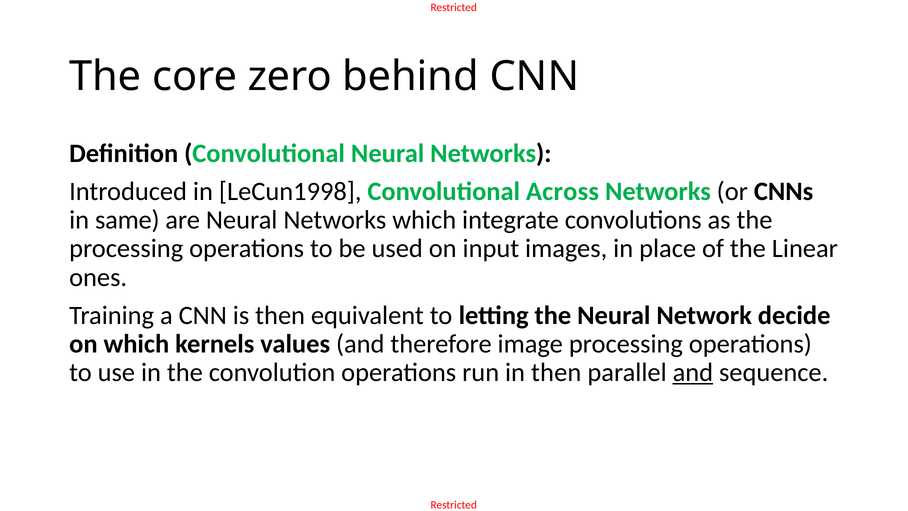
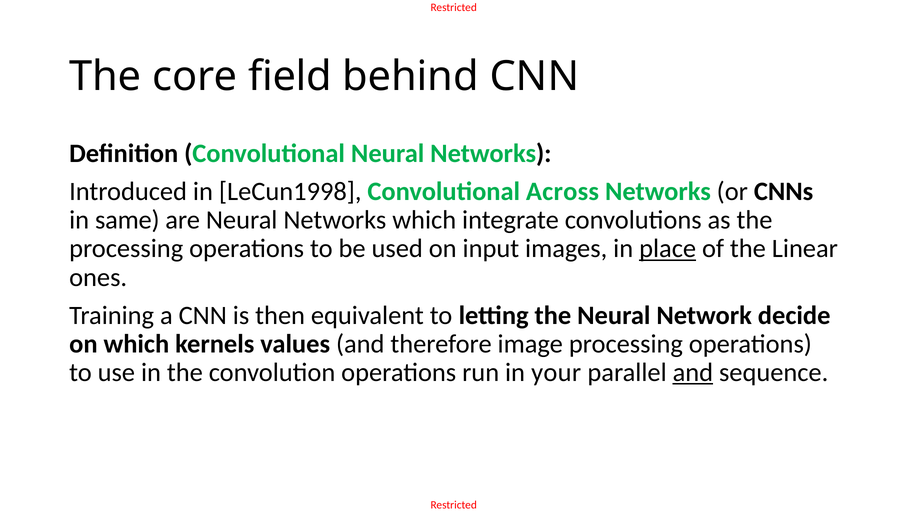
zero: zero -> field (290, 76)
place underline: none -> present (668, 249)
in then: then -> your (556, 372)
